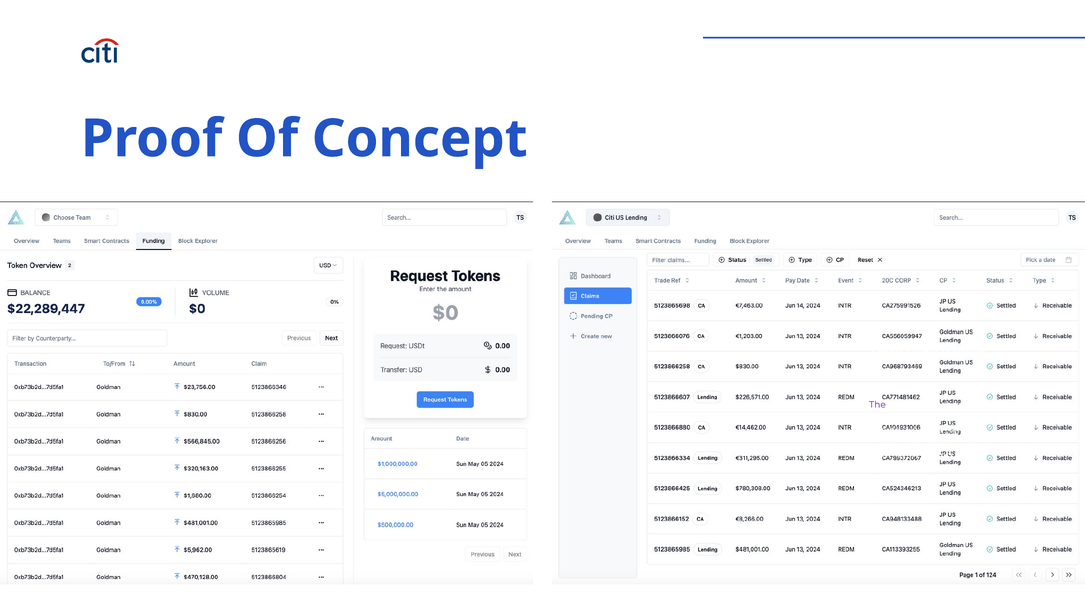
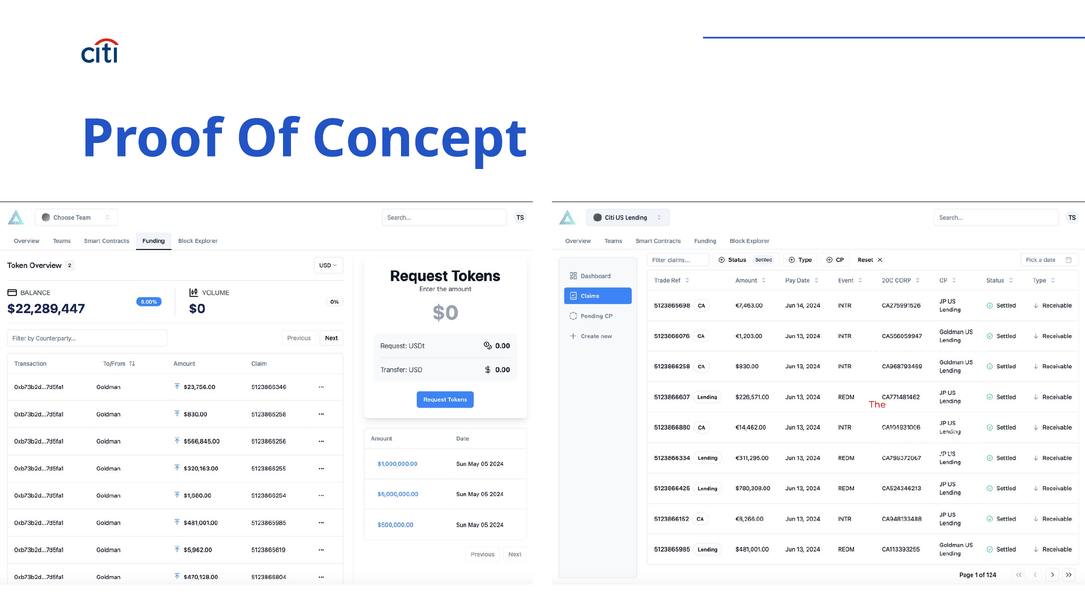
The colour: purple -> red (877, 404)
